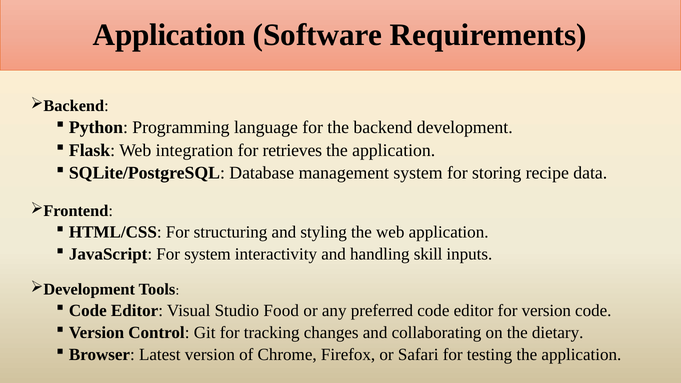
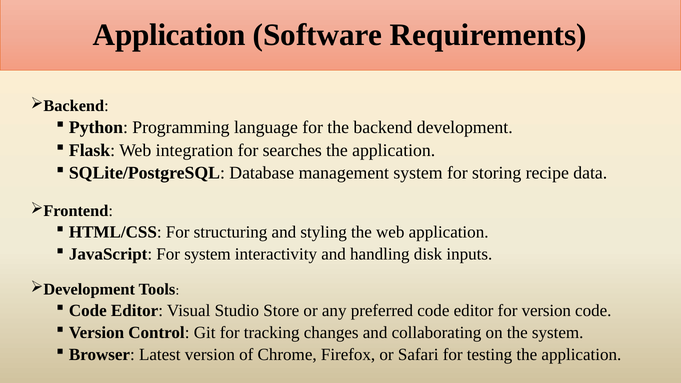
retrieves: retrieves -> searches (292, 150)
skill: skill -> disk (428, 254)
Food: Food -> Store (281, 311)
the dietary: dietary -> system (558, 333)
